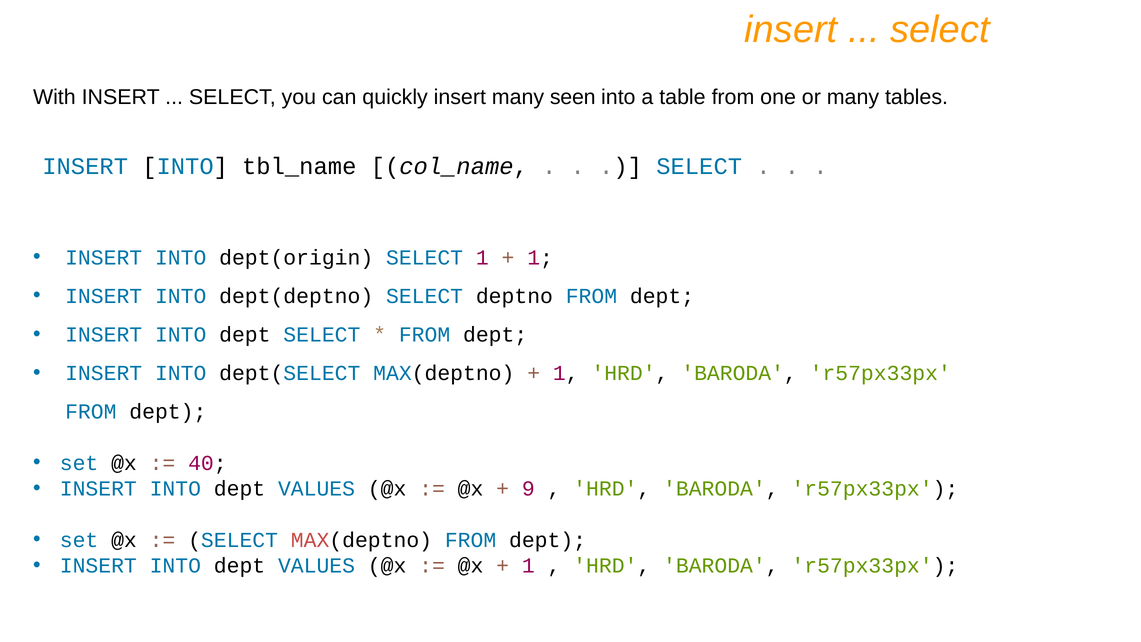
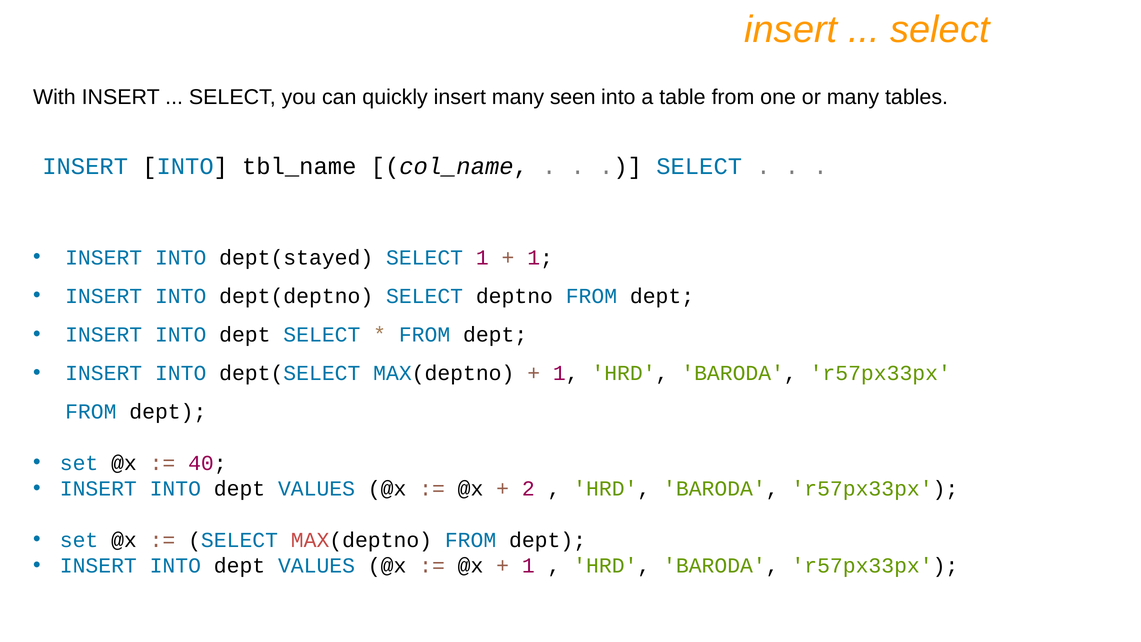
dept(origin: dept(origin -> dept(stayed (296, 257)
9: 9 -> 2 (528, 489)
